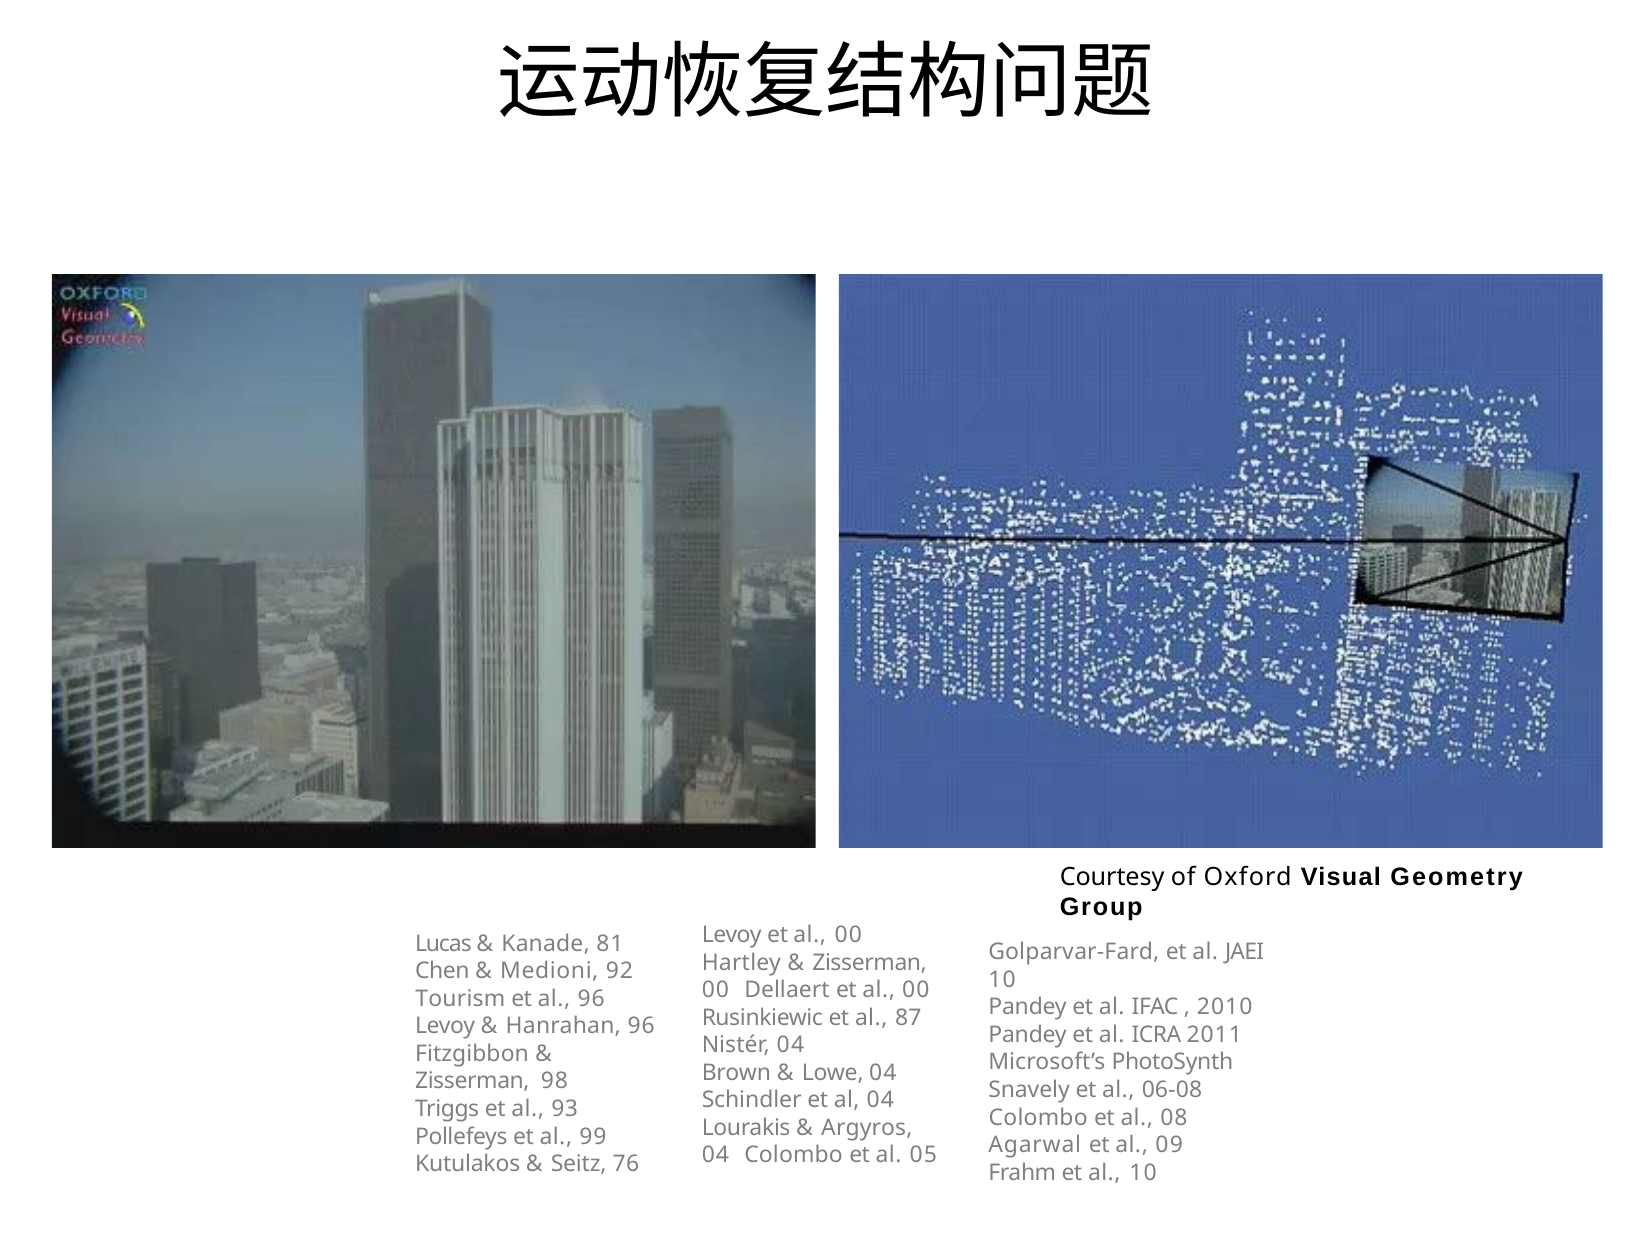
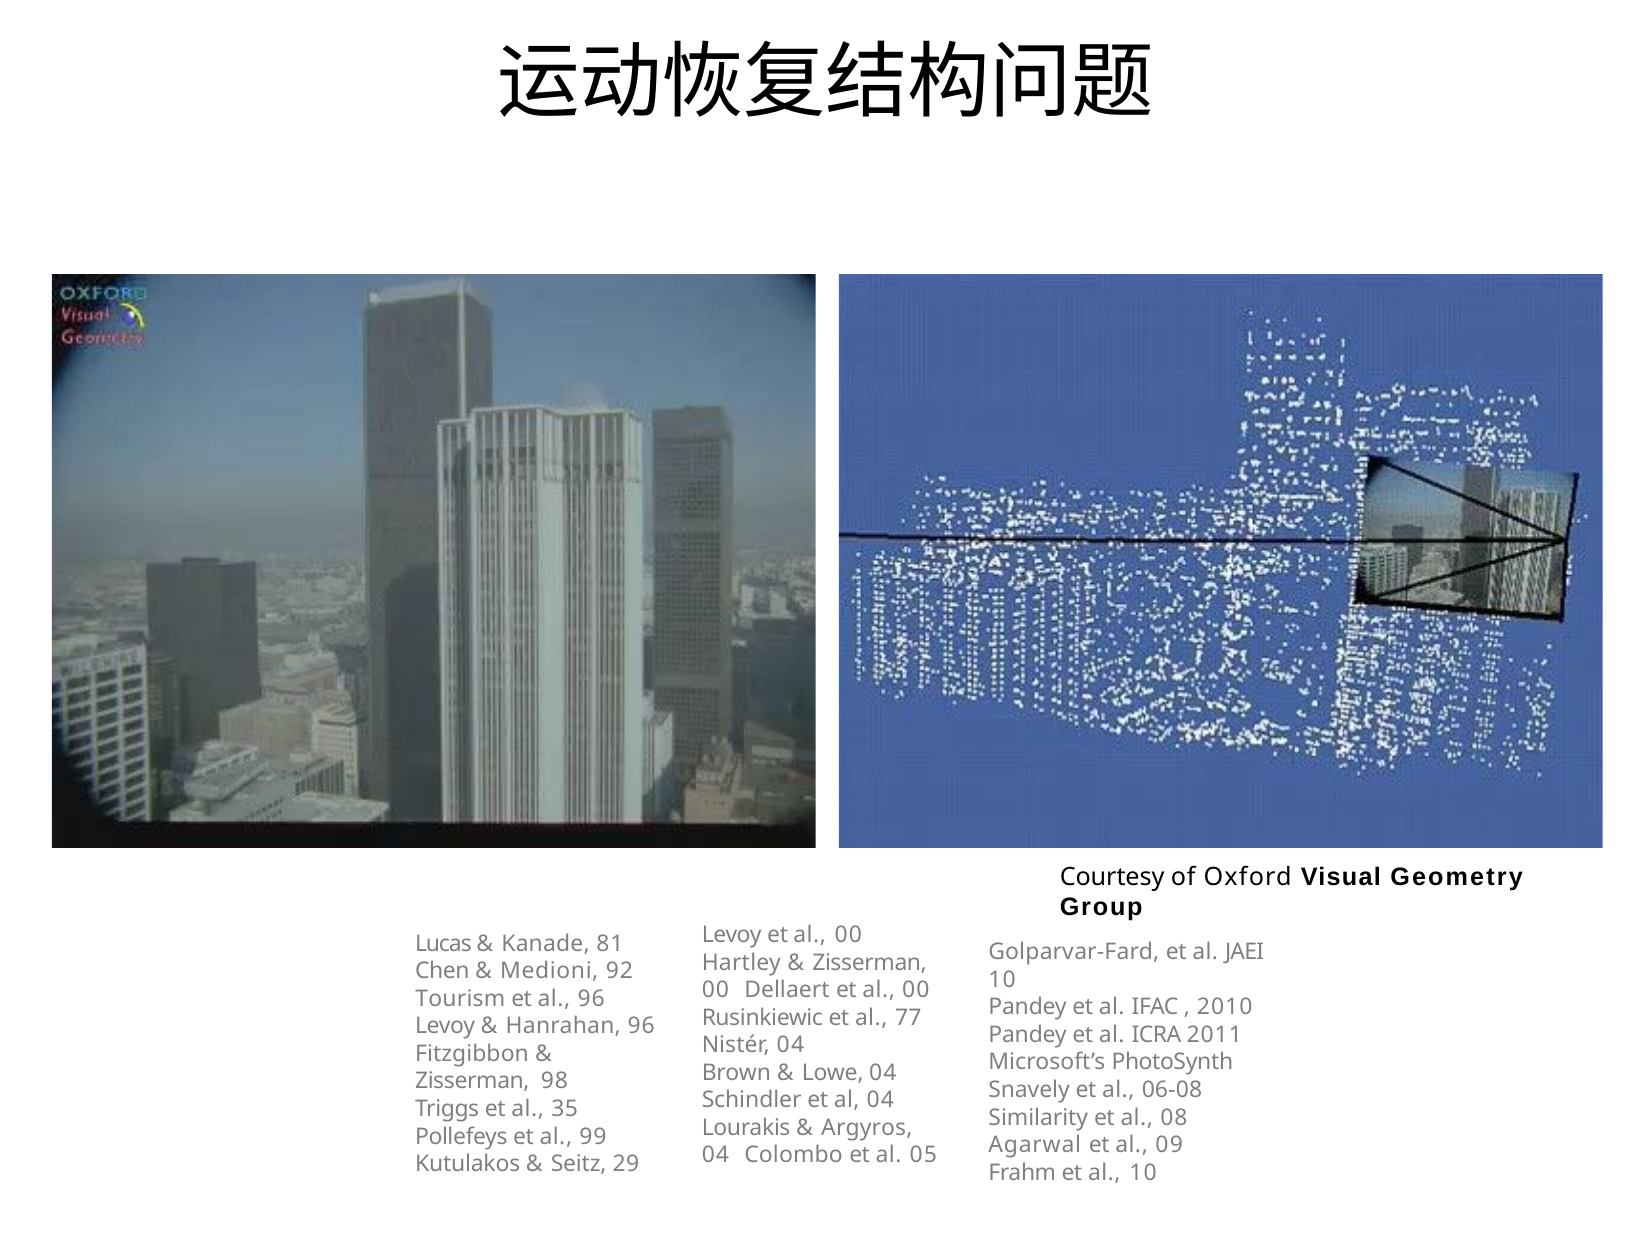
87: 87 -> 77 (908, 1018)
93: 93 -> 35 (565, 1109)
Colombo: Colombo -> Similarity (1038, 1118)
76: 76 -> 29 (626, 1164)
